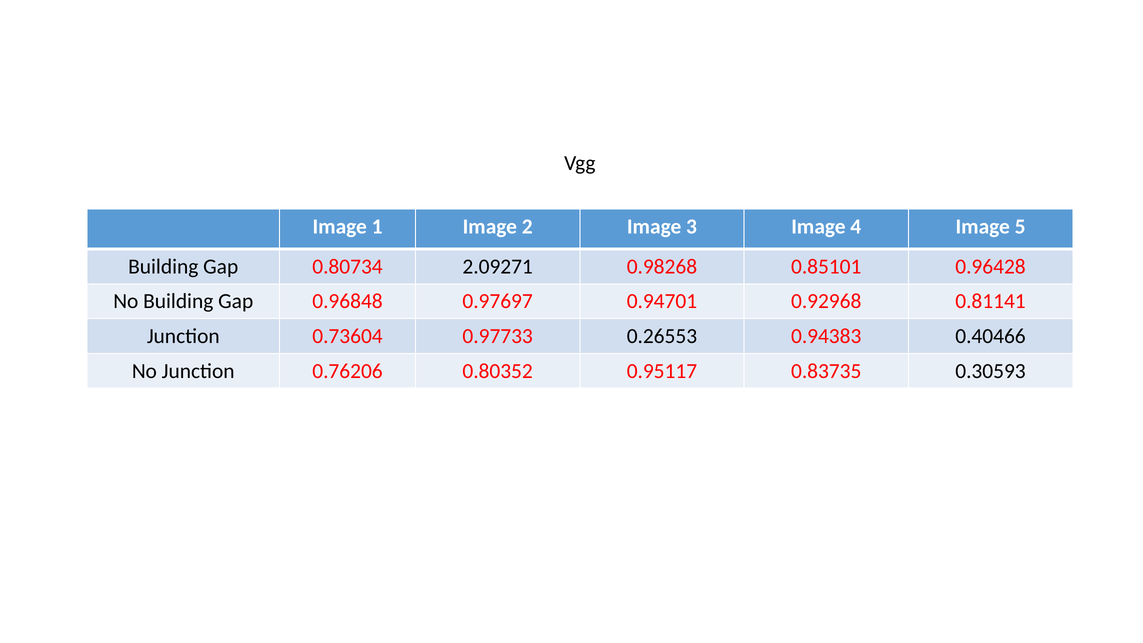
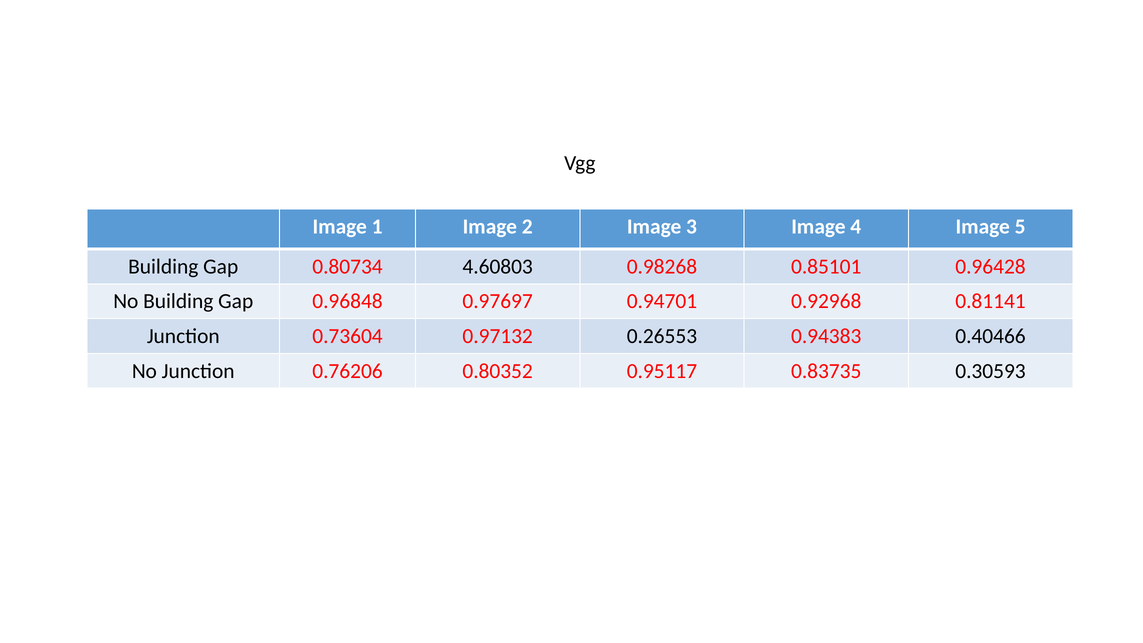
2.09271: 2.09271 -> 4.60803 (498, 267)
0.97733: 0.97733 -> 0.97132 (498, 336)
